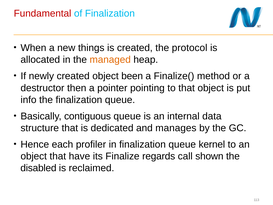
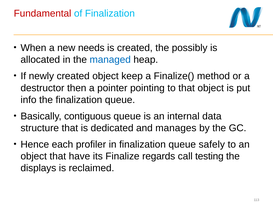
things: things -> needs (91, 48)
protocol: protocol -> possibly (190, 48)
managed colour: orange -> blue (110, 60)
been: been -> keep (132, 76)
kernel: kernel -> safely (212, 144)
shown: shown -> testing (209, 156)
disabled: disabled -> displays (38, 168)
